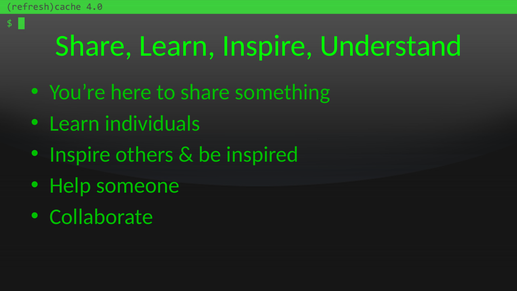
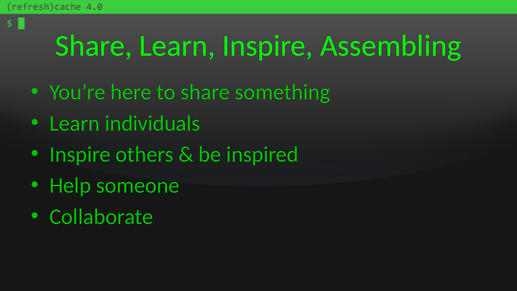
Understand: Understand -> Assembling (391, 46)
